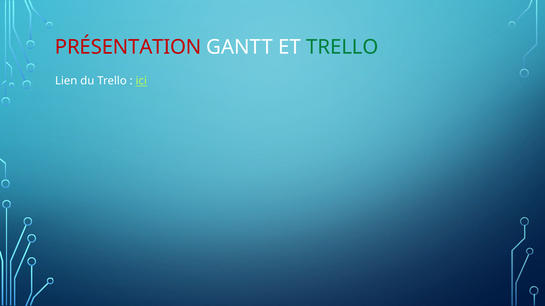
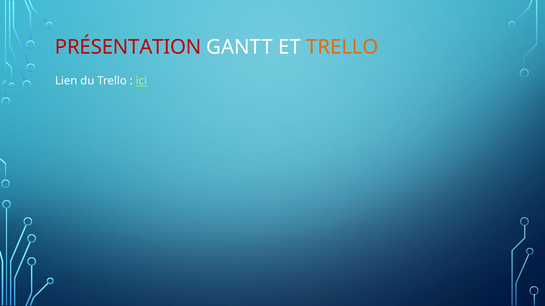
TRELLO colour: green -> orange (342, 47)
